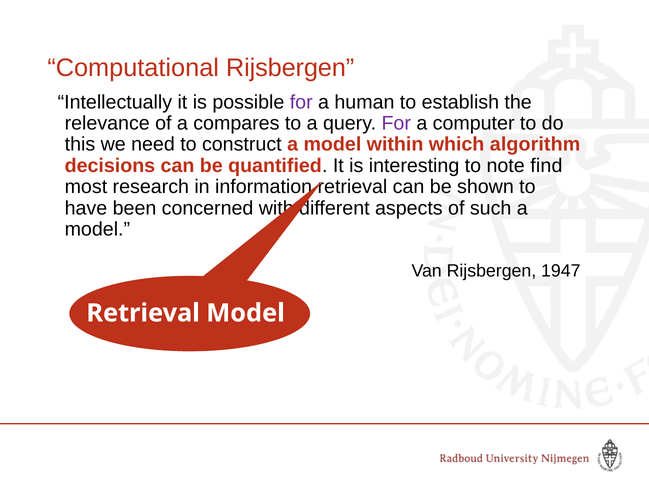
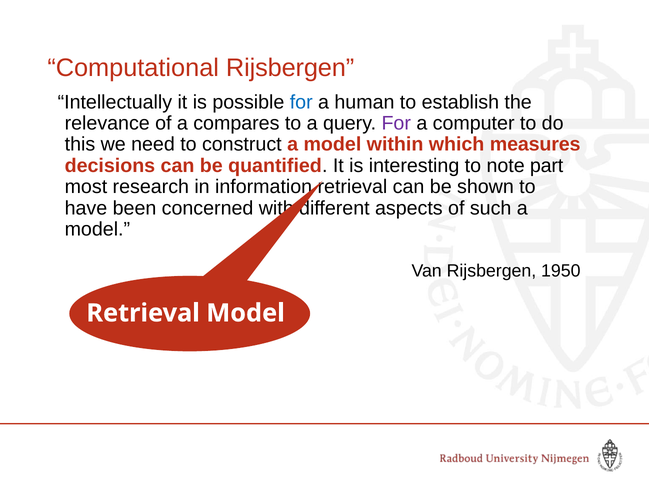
for colour: purple -> blue (301, 102)
algorithm: algorithm -> measures (535, 144)
find: find -> part (547, 166)
1947: 1947 -> 1950 (561, 271)
